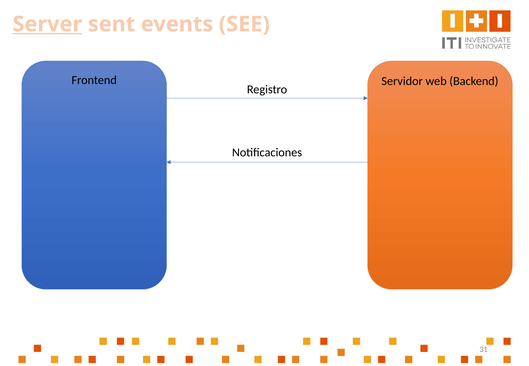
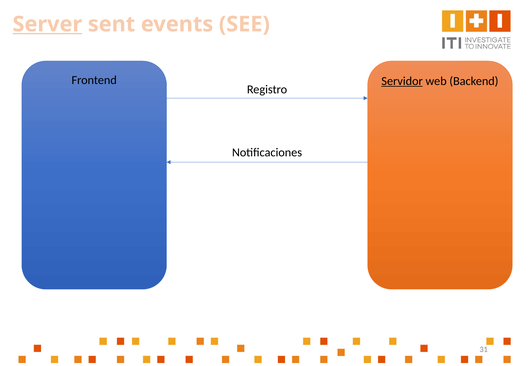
Servidor underline: none -> present (402, 81)
